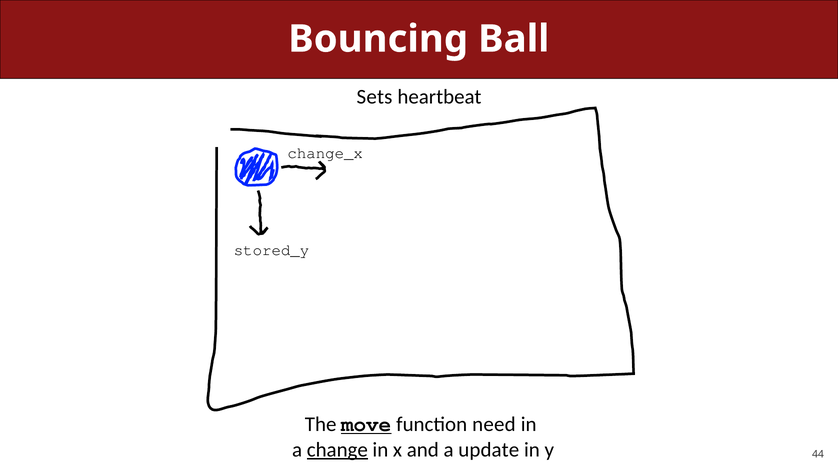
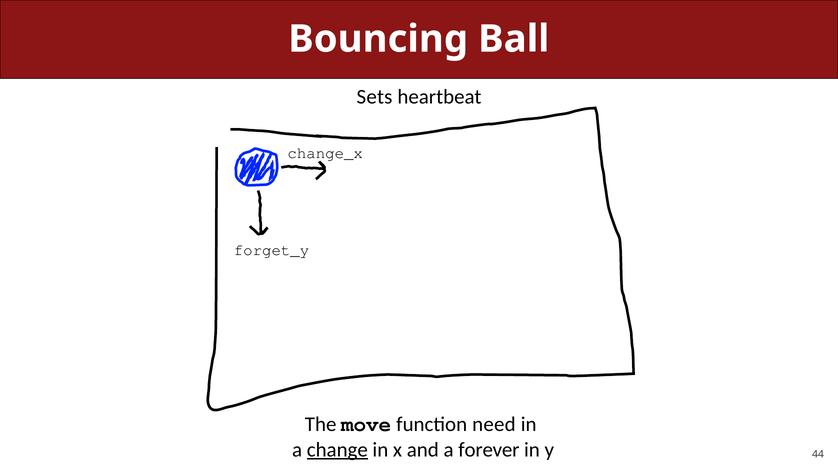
stored_y: stored_y -> forget_y (272, 250)
move underline: present -> none (366, 425)
update: update -> forever (489, 450)
